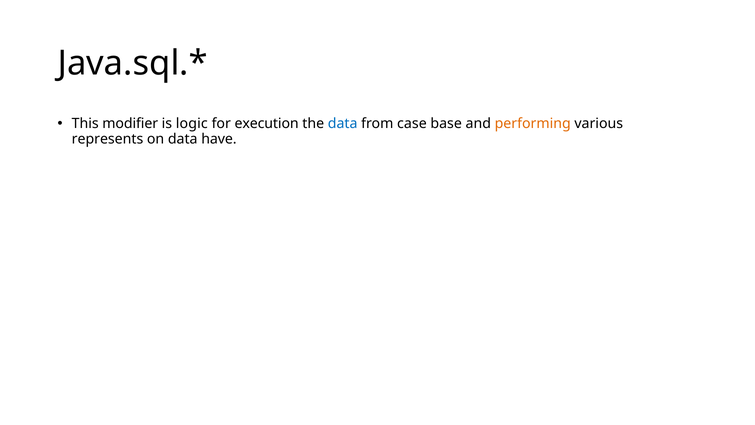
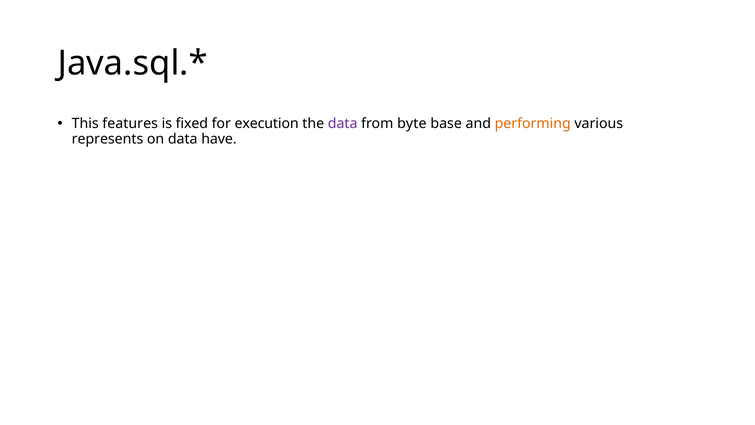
modifier: modifier -> features (130, 123)
logic: logic -> fixed (192, 123)
data colour: blue -> purple (343, 123)
case: case -> byte (412, 123)
